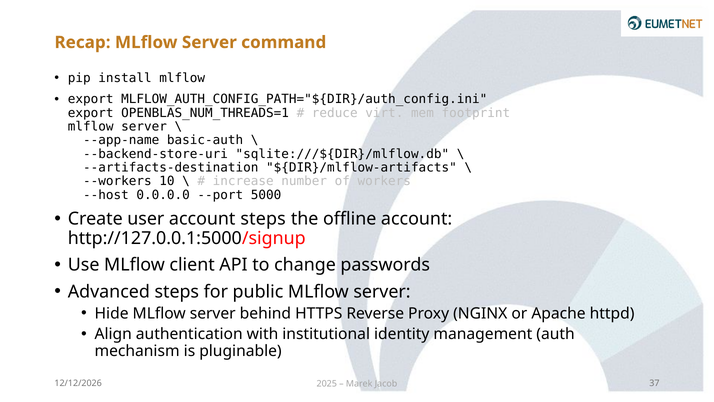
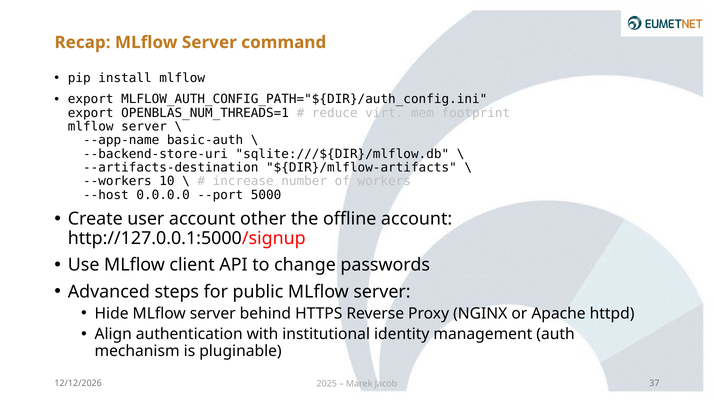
account steps: steps -> other (263, 219)
